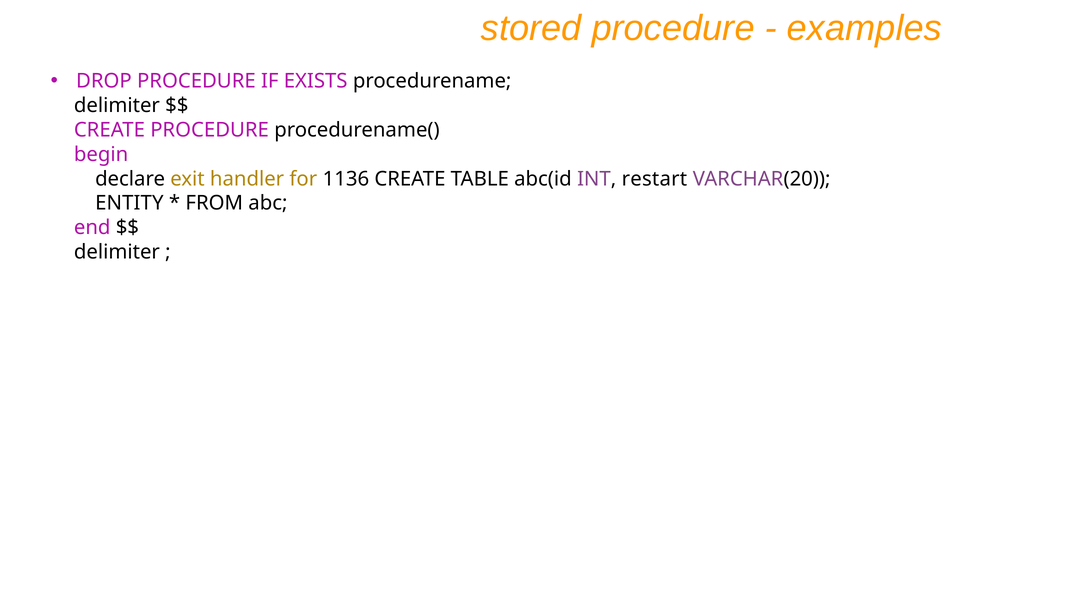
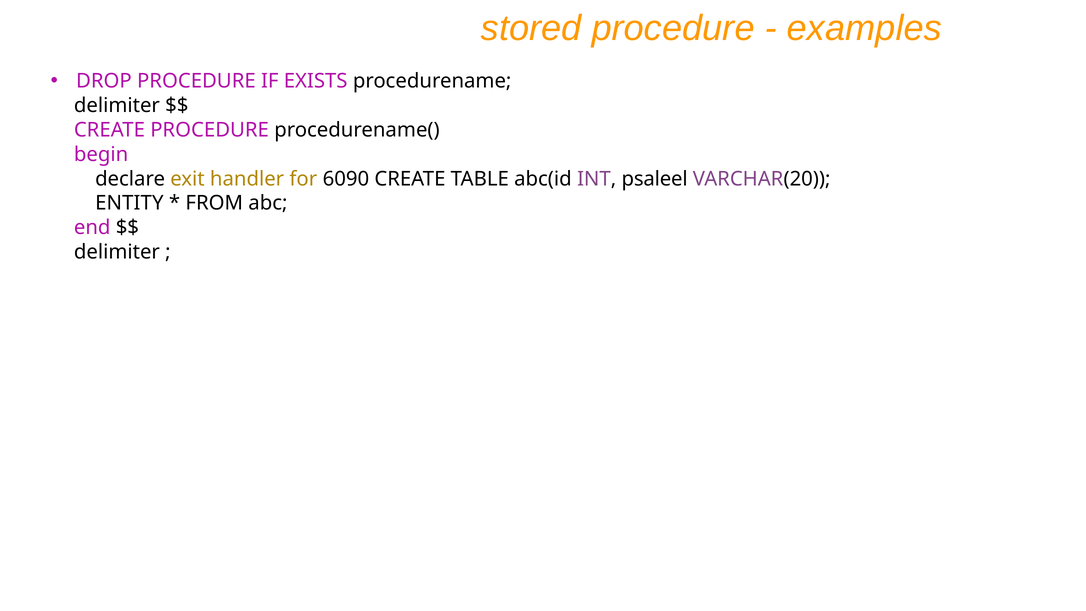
1136: 1136 -> 6090 (346, 179)
restart: restart -> psaleel (655, 179)
